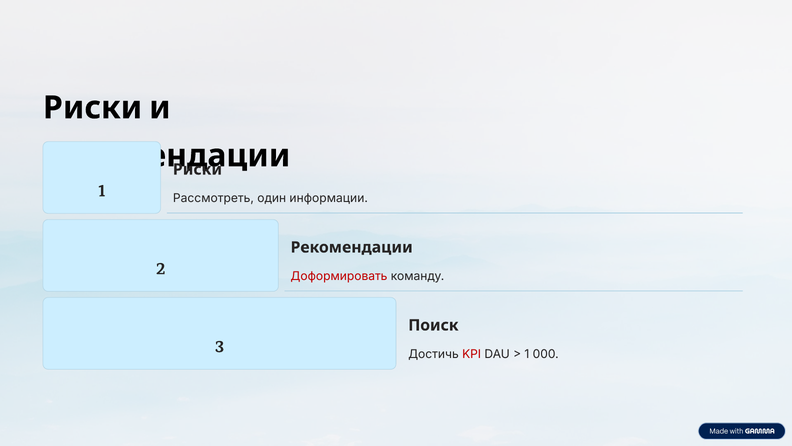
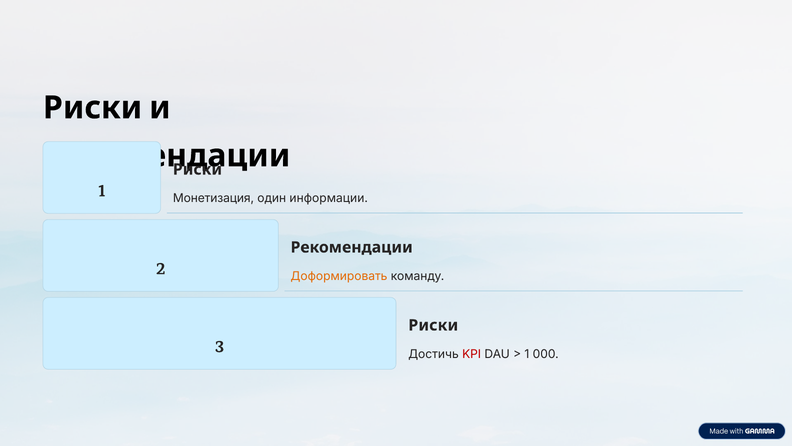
Рассмотреть: Рассмотреть -> Монетизация (213, 198)
Доформировать colour: red -> orange (339, 276)
Поиск: Поиск -> Риски (433, 325)
